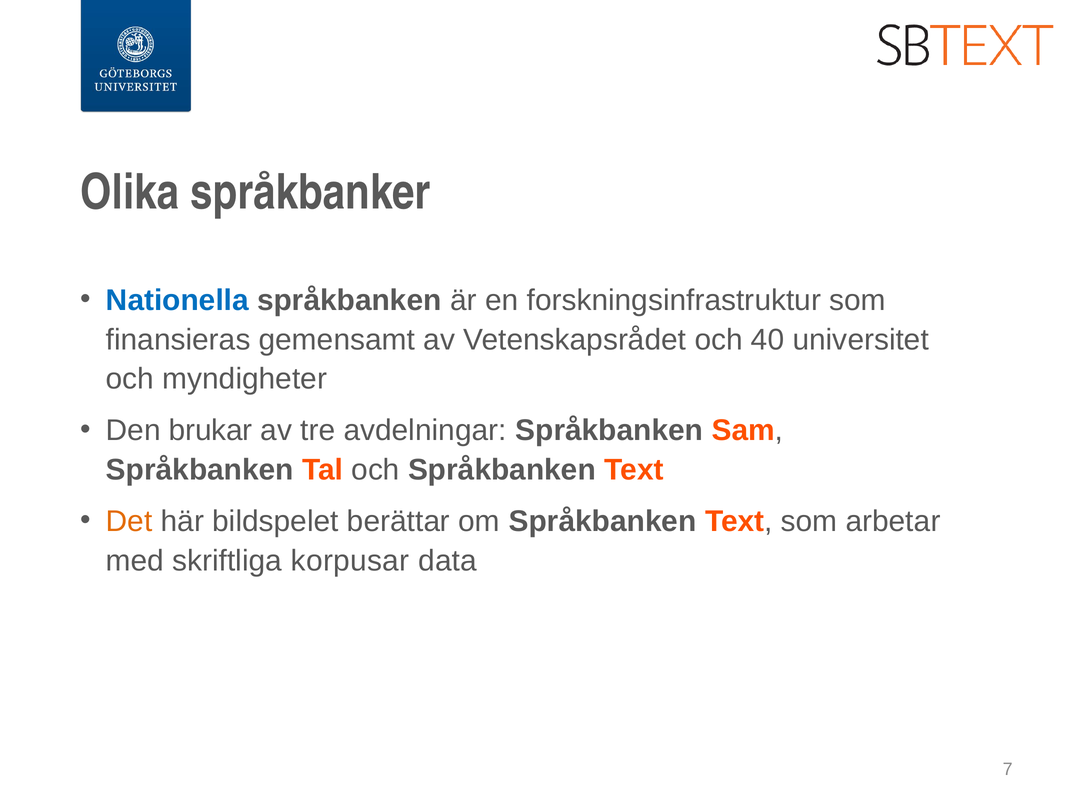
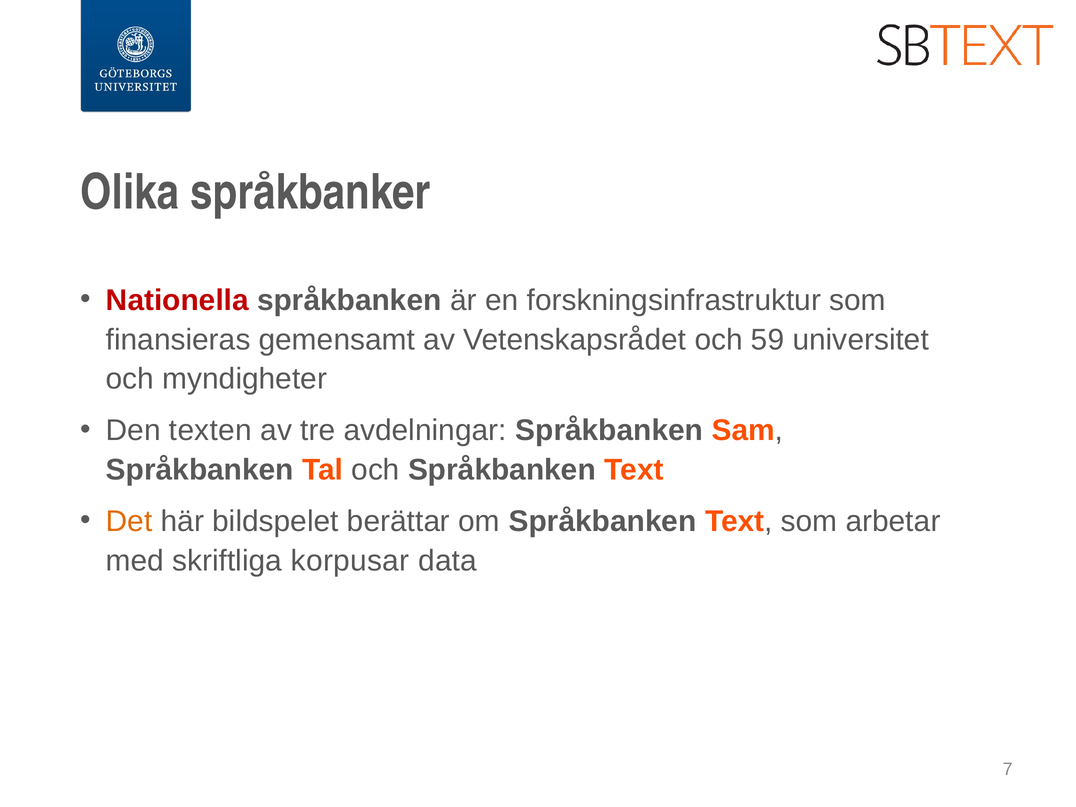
Nationella colour: blue -> red (177, 300)
40: 40 -> 59 (768, 340)
brukar: brukar -> texten (210, 430)
